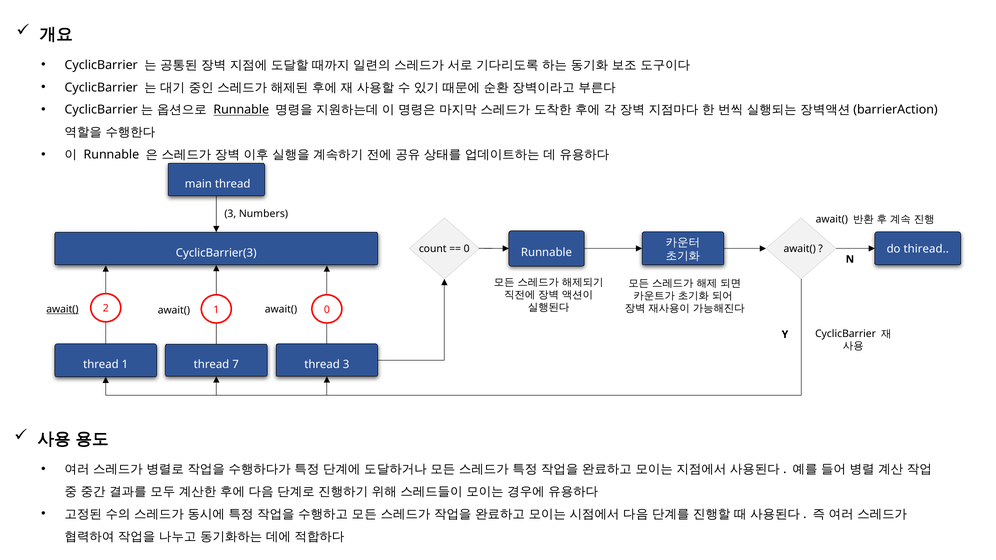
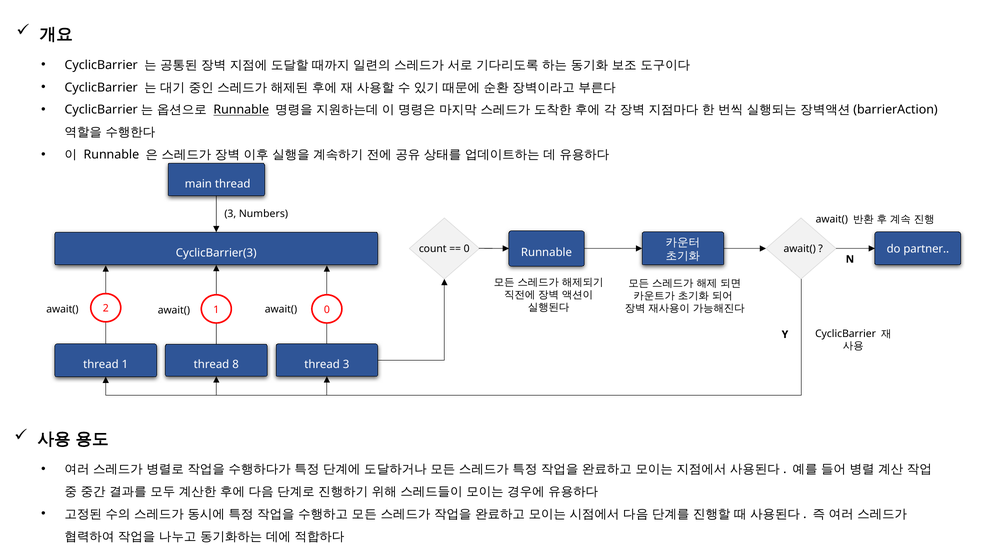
thiread: thiread -> partner (926, 249)
await( underline: present -> none (62, 310)
7: 7 -> 8 (236, 365)
